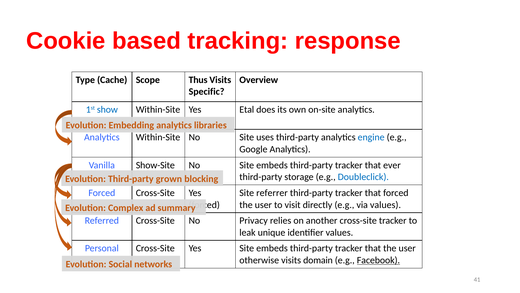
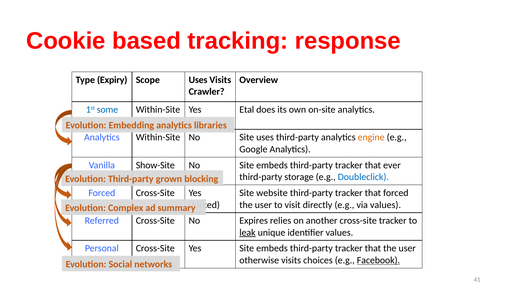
Cache: Cache -> Expiry (112, 80)
Scope Thus: Thus -> Uses (198, 80)
Specific: Specific -> Crawler (207, 92)
show: show -> some (107, 109)
engine colour: blue -> orange (371, 137)
referrer: referrer -> website (272, 193)
Privacy: Privacy -> Expires (254, 220)
leak underline: none -> present (247, 232)
domain: domain -> choices (318, 260)
